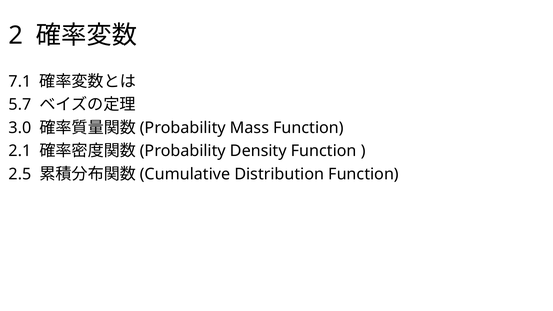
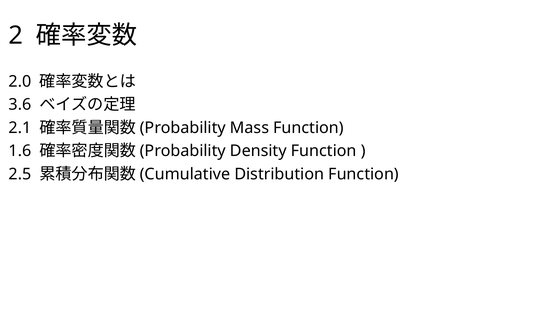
7.1: 7.1 -> 2.0 (20, 81)
5.7: 5.7 -> 3.6 (20, 105)
3.0: 3.0 -> 2.1 (20, 128)
2.1: 2.1 -> 1.6 (20, 151)
